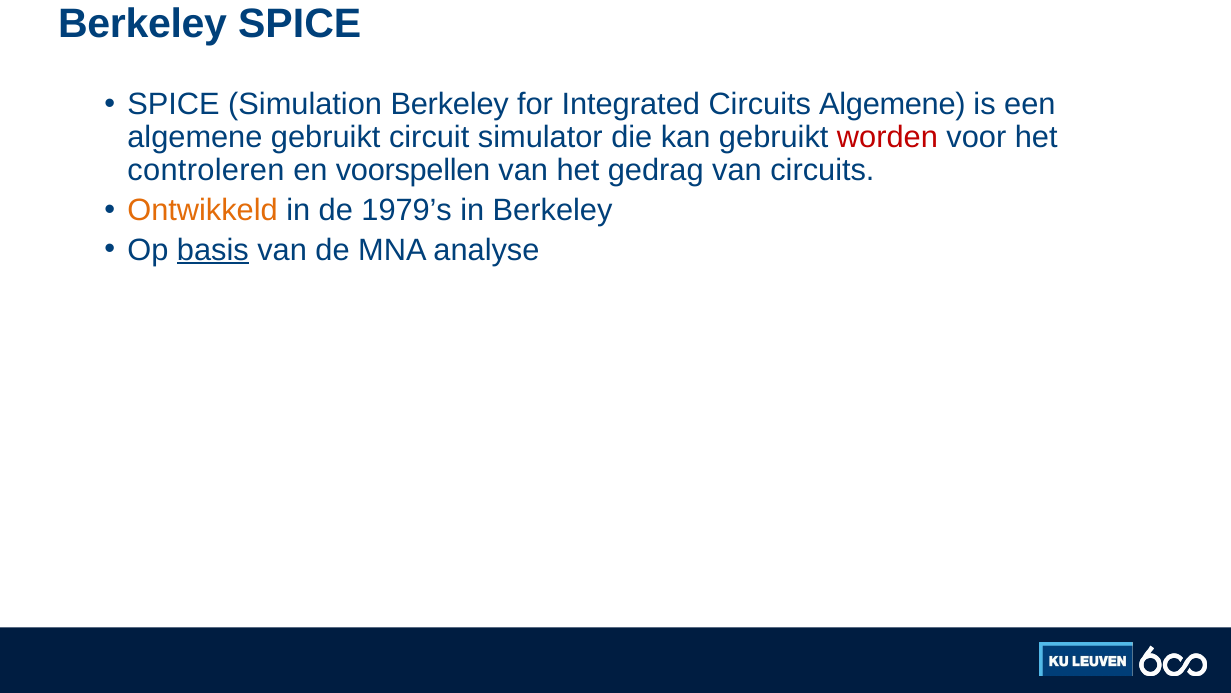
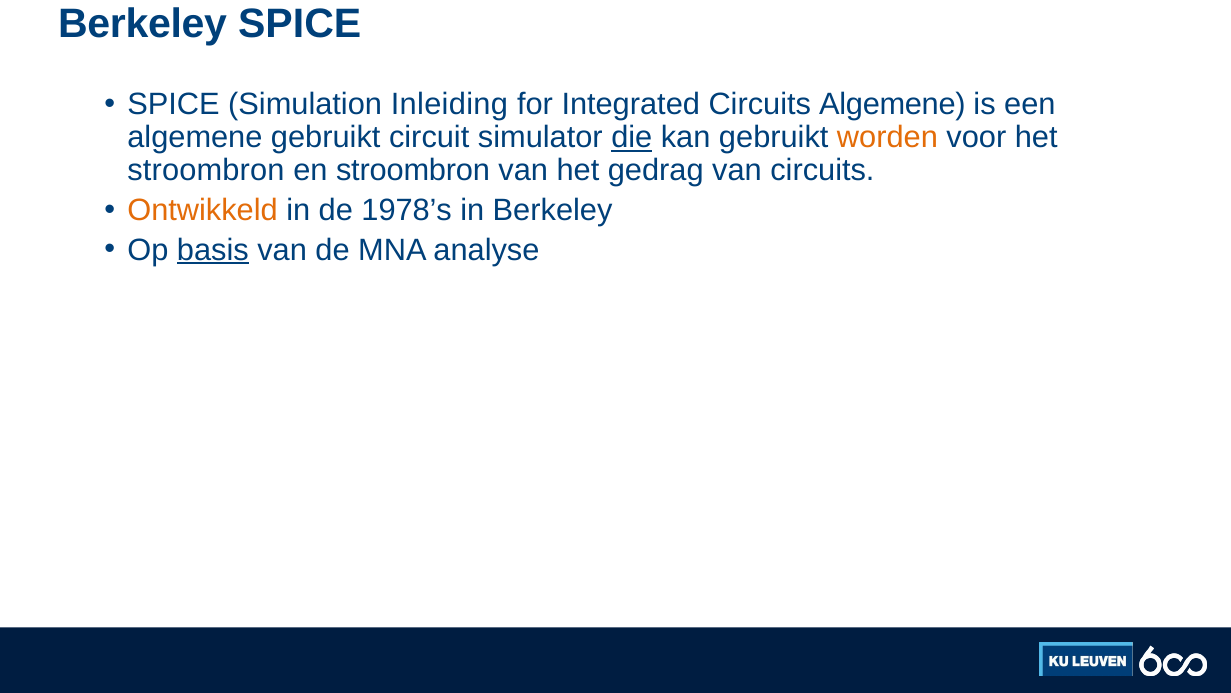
Simulation Berkeley: Berkeley -> Inleiding (449, 104)
die underline: none -> present (632, 137)
worden colour: red -> orange (887, 137)
controleren: controleren -> stroombron (206, 171)
en voorspellen: voorspellen -> stroombron (413, 171)
1979’s: 1979’s -> 1978’s (407, 210)
